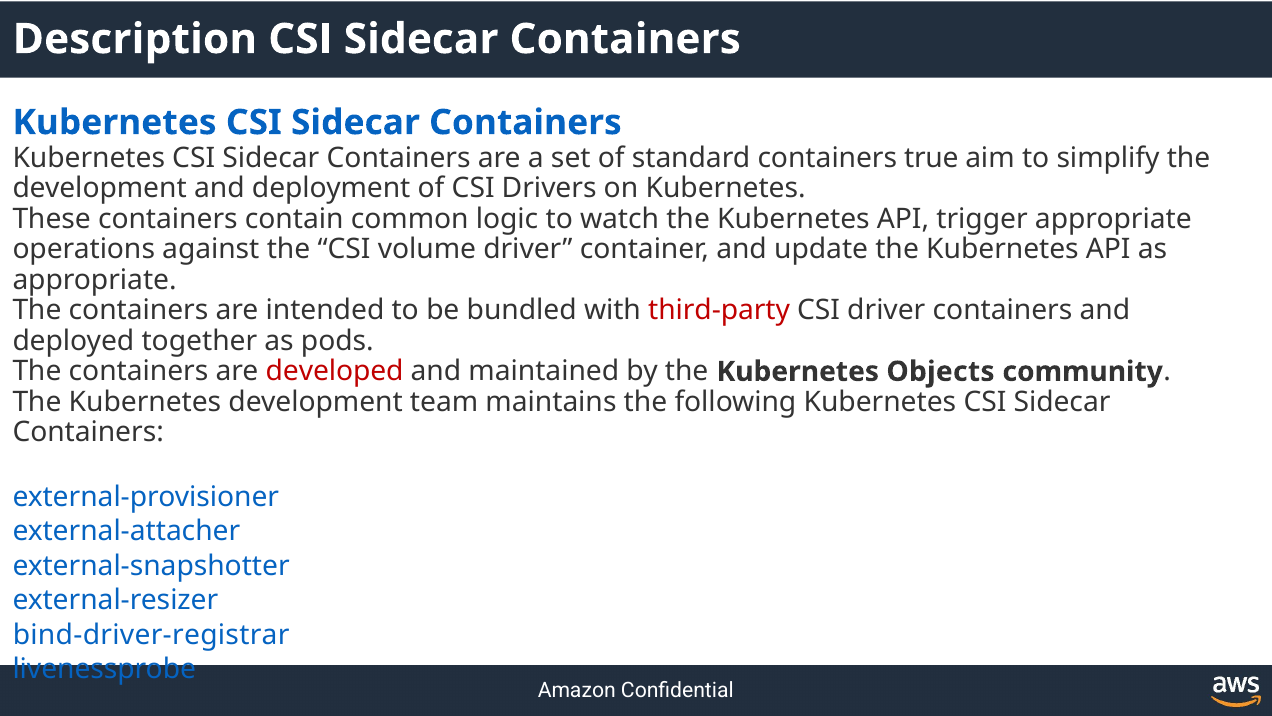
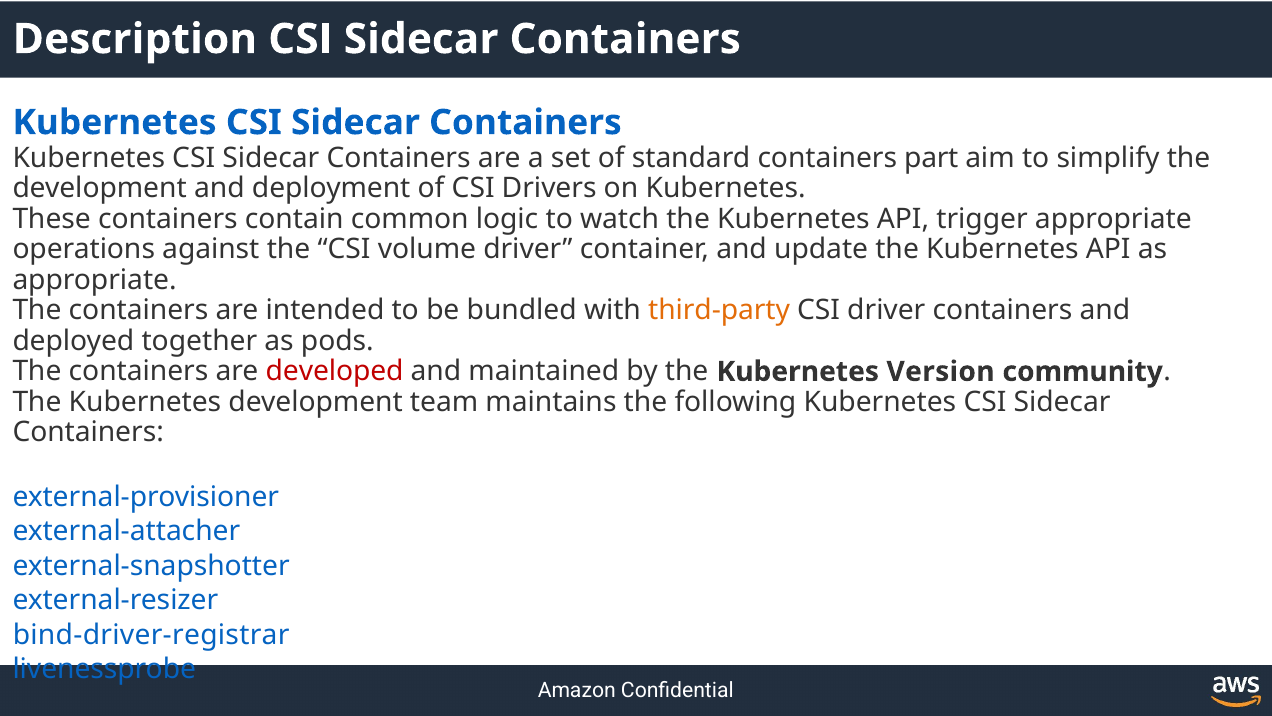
true: true -> part (931, 158)
third-party colour: red -> orange (719, 310)
Objects: Objects -> Version (941, 371)
